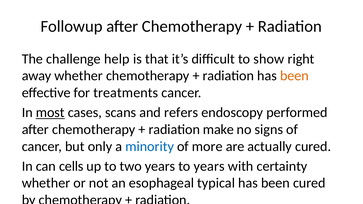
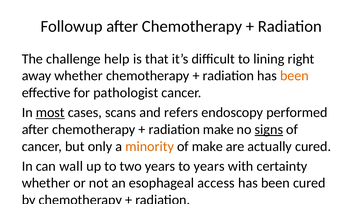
show: show -> lining (269, 59)
treatments: treatments -> pathologist (126, 93)
signs underline: none -> present (269, 130)
minority colour: blue -> orange (150, 146)
of more: more -> make (207, 146)
cells: cells -> wall (71, 166)
typical: typical -> access (216, 183)
